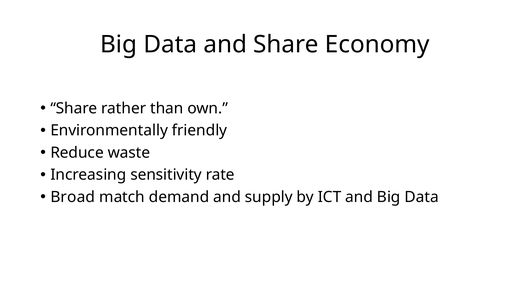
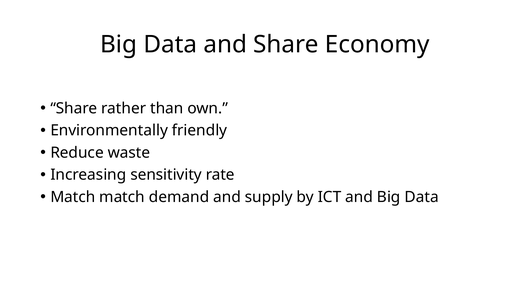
Broad: Broad -> Match (73, 197)
